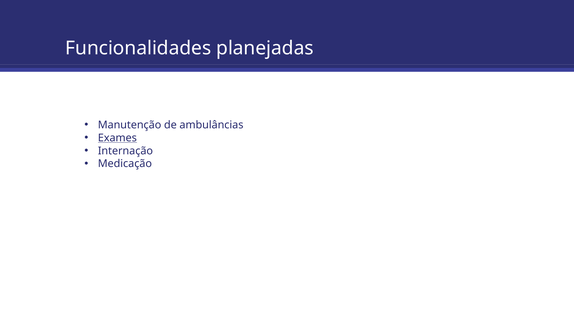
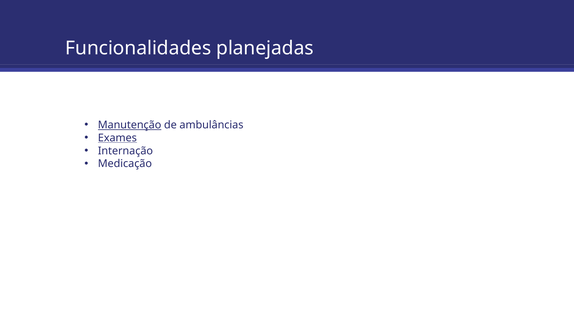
Manutenção underline: none -> present (130, 125)
